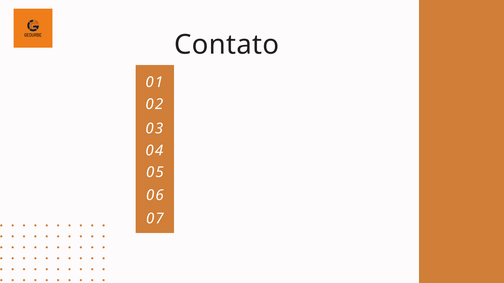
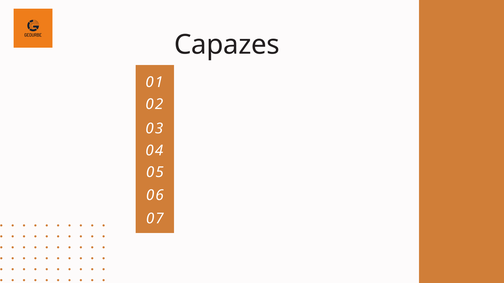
Contato: Contato -> Capazes (227, 45)
